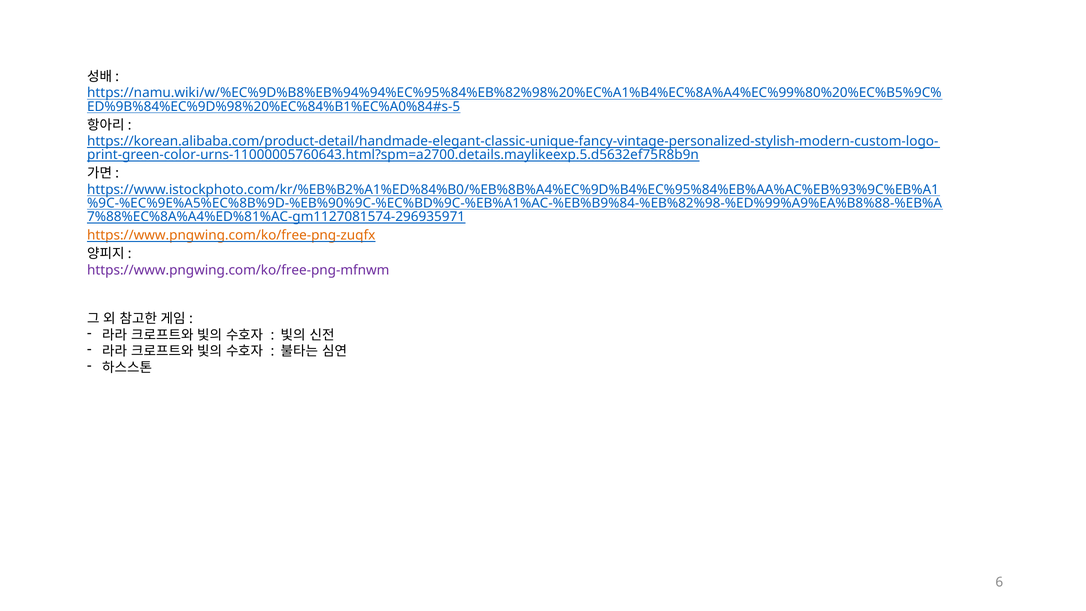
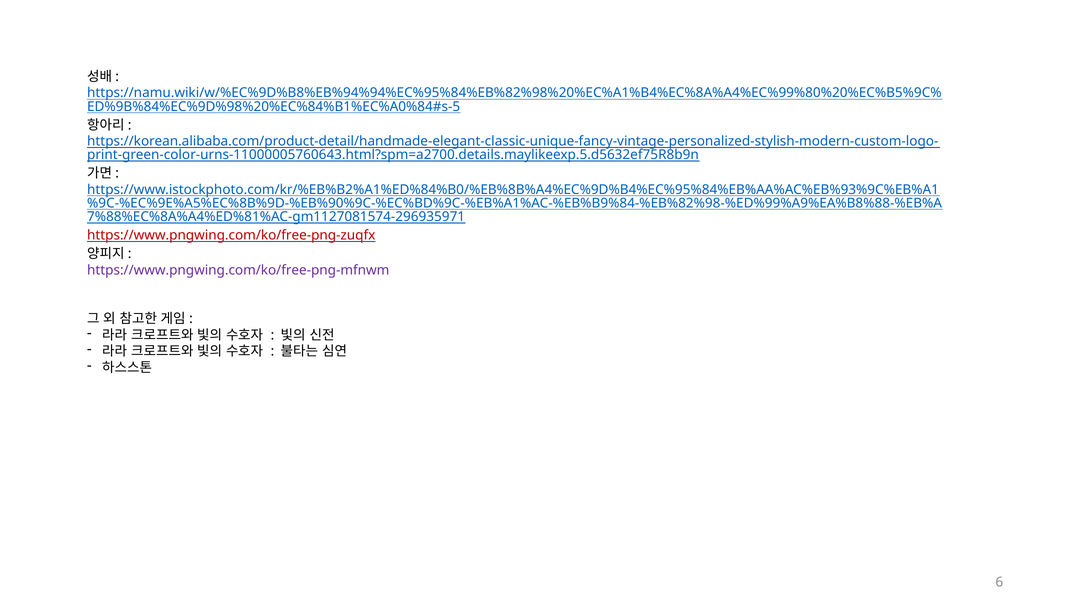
https://www.pngwing.com/ko/free-png-zuqfx colour: orange -> red (231, 235)
